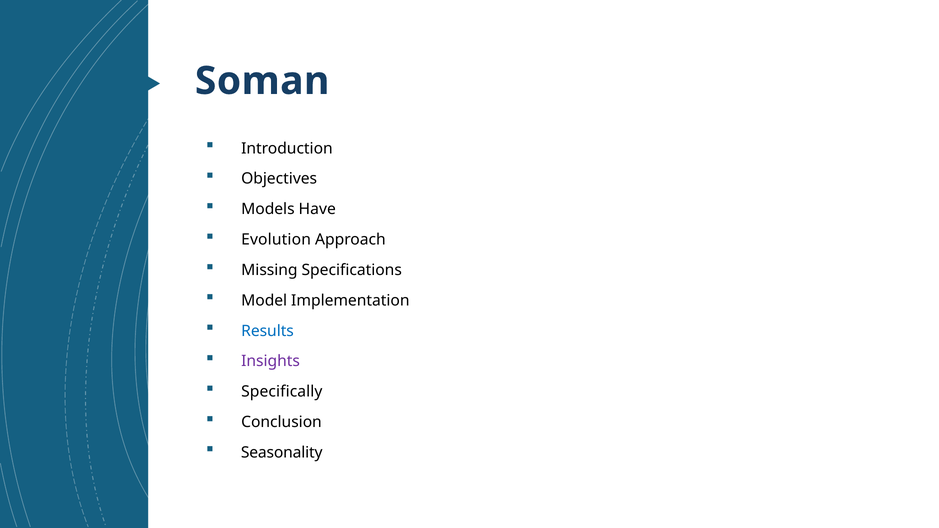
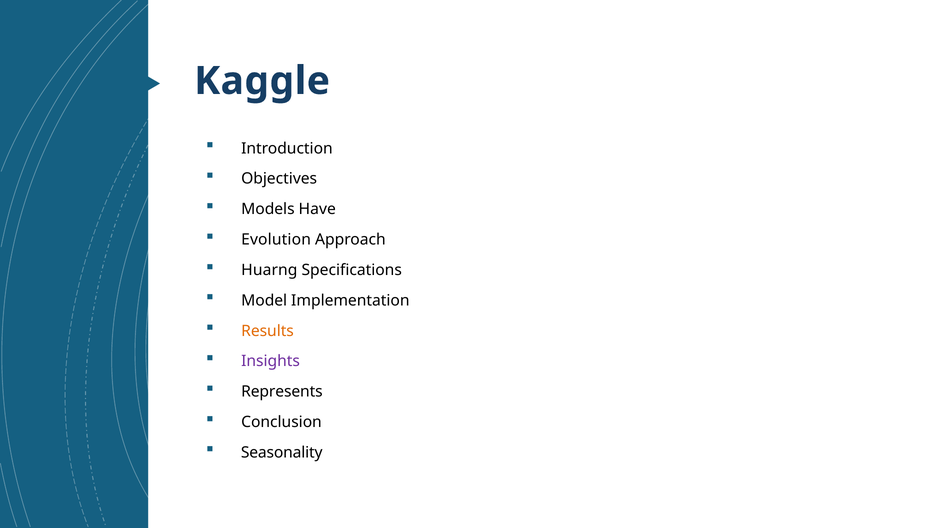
Soman: Soman -> Kaggle (262, 81)
Missing: Missing -> Huarng (269, 270)
Results colour: blue -> orange (268, 331)
Specifically: Specifically -> Represents (282, 392)
